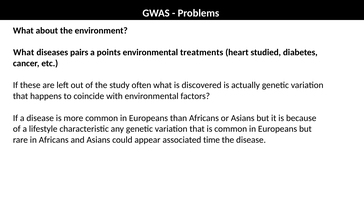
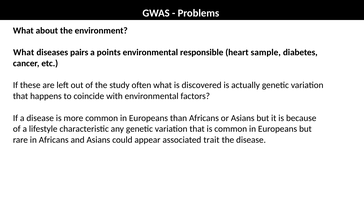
treatments: treatments -> responsible (202, 52)
studied: studied -> sample (266, 52)
time: time -> trait (211, 140)
